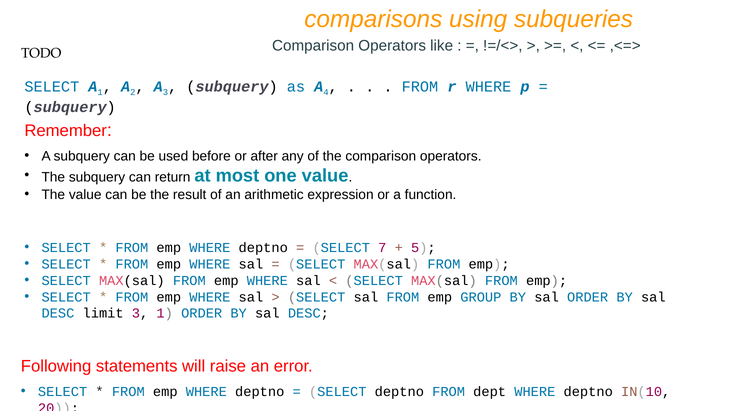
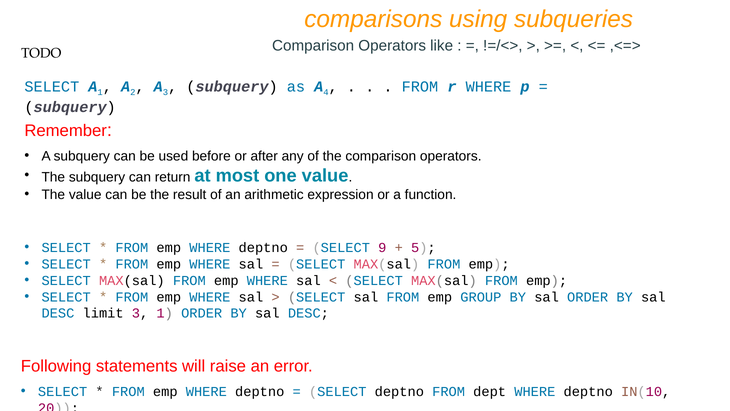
7: 7 -> 9 (382, 247)
